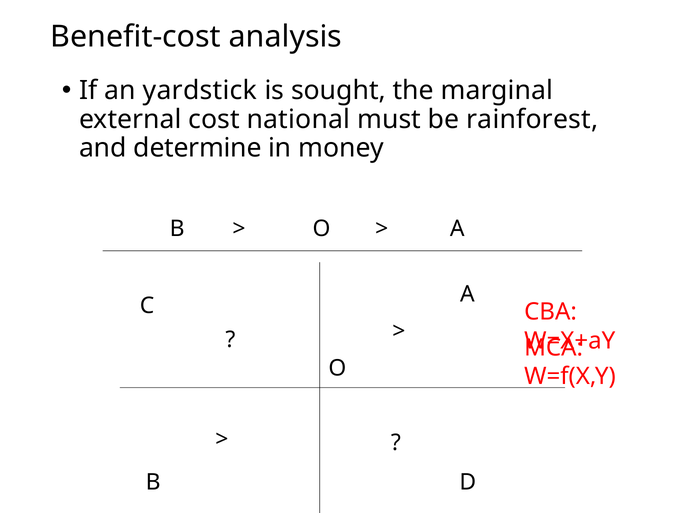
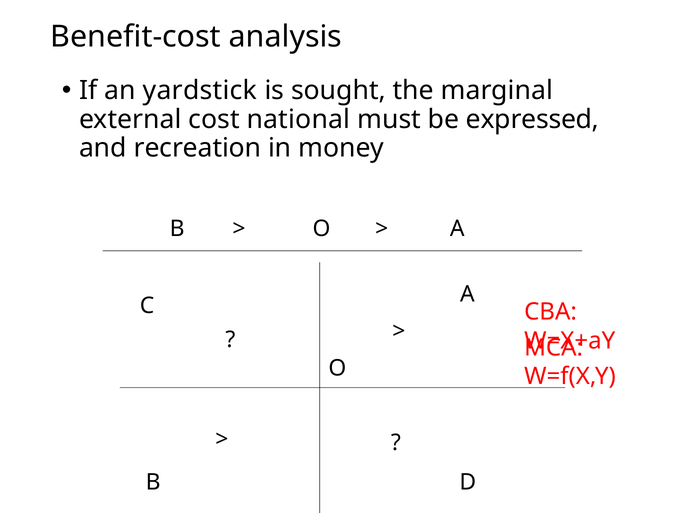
rainforest: rainforest -> expressed (532, 120)
determine: determine -> recreation (197, 148)
